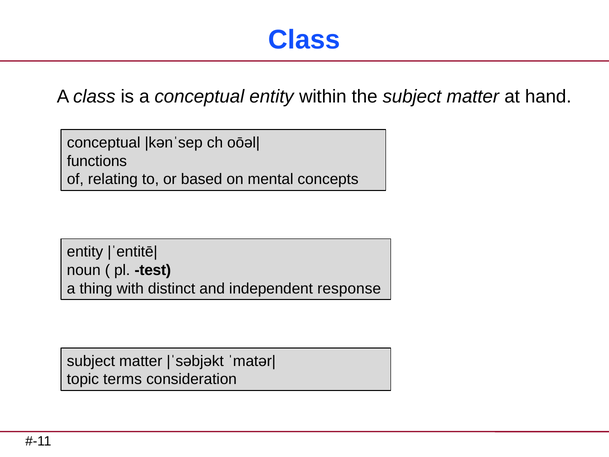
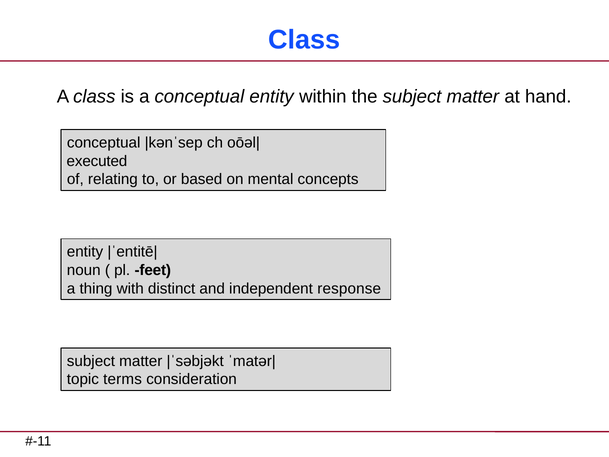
functions: functions -> executed (97, 161)
test: test -> feet (153, 270)
